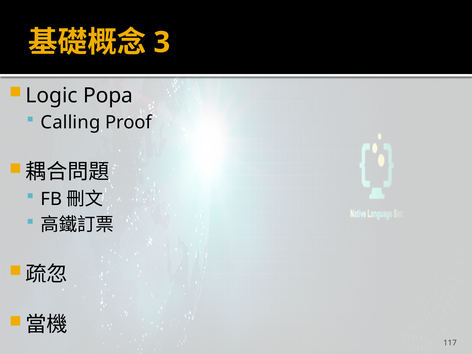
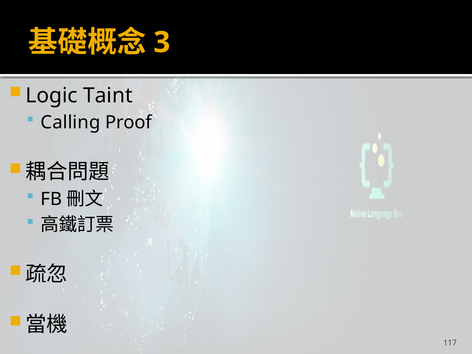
Popa: Popa -> Taint (108, 95)
